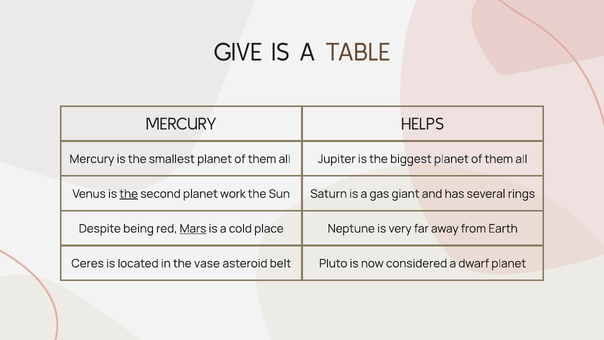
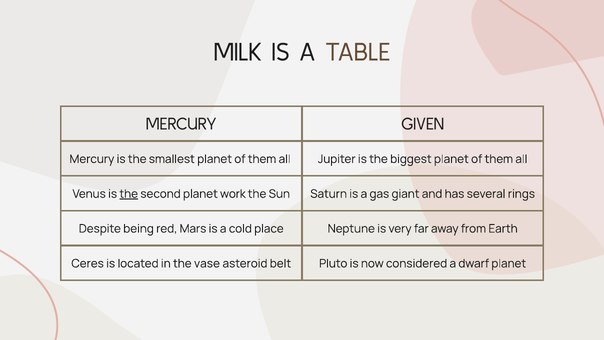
GIVE: GIVE -> MILK (238, 52)
HELPS: HELPS -> GIVEN (423, 124)
Mars underline: present -> none (193, 229)
